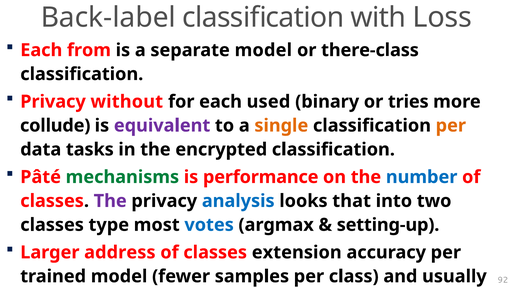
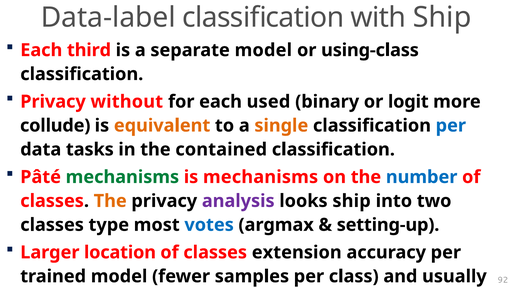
Back-label: Back-label -> Data-label (108, 17)
with Loss: Loss -> Ship (442, 17)
from: from -> third (89, 50)
there-class: there-class -> using-class (370, 50)
tries: tries -> logit (408, 102)
equivalent colour: purple -> orange (162, 126)
per colour: orange -> blue (451, 126)
encrypted: encrypted -> contained (221, 149)
is performance: performance -> mechanisms (261, 177)
The colour: purple -> orange (110, 201)
analysis colour: blue -> purple (238, 201)
looks that: that -> ship (352, 201)
address: address -> location (120, 252)
